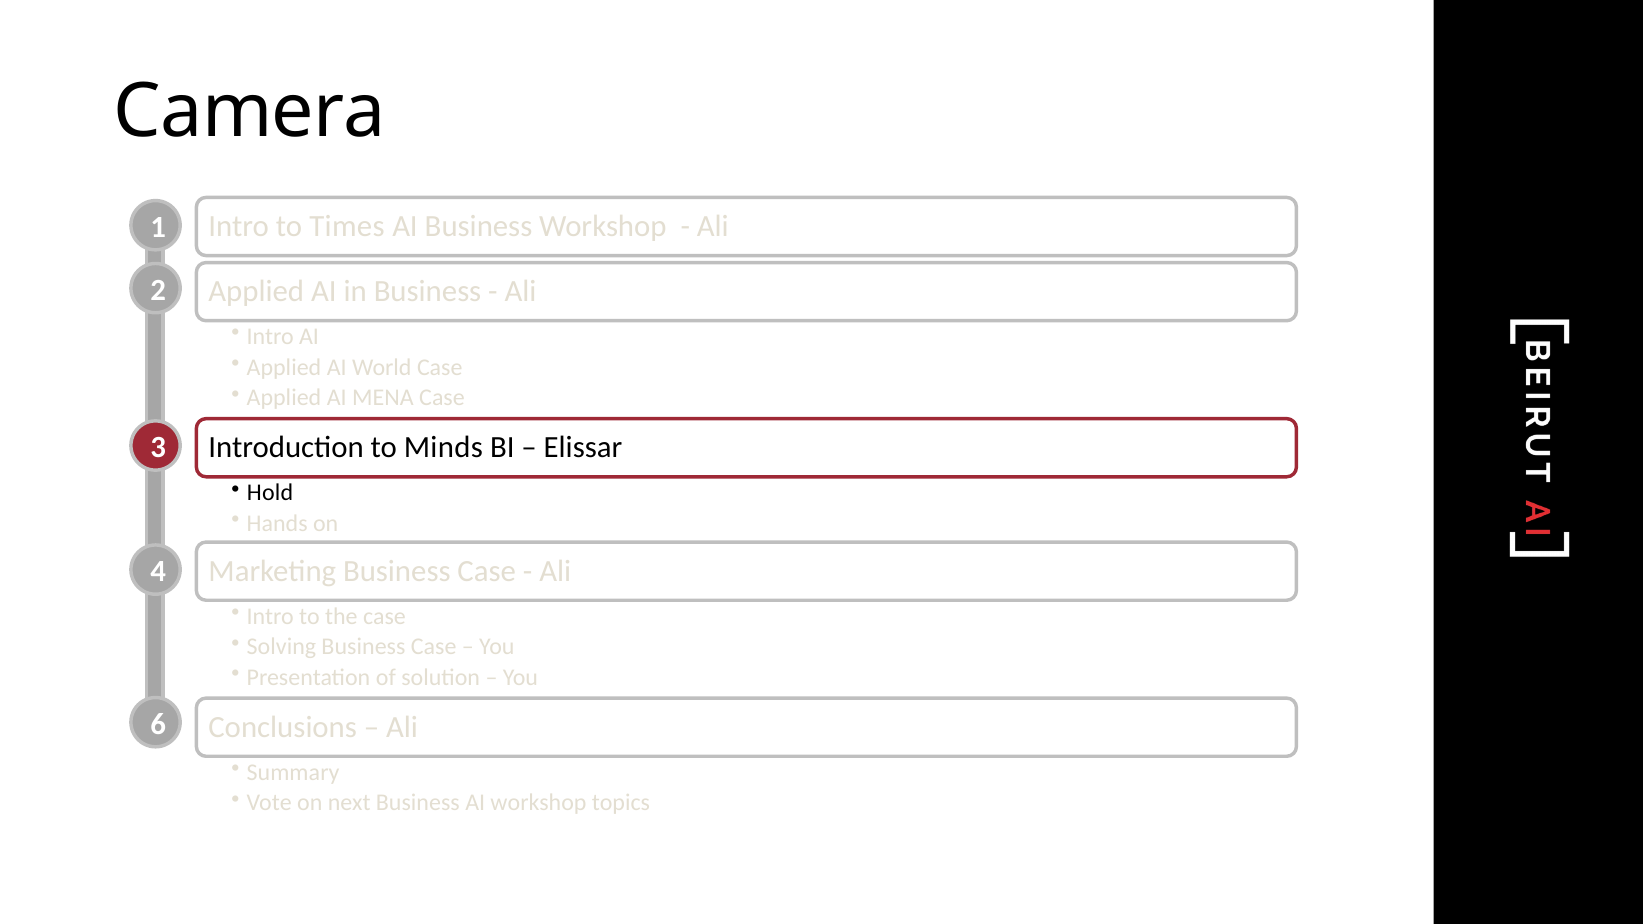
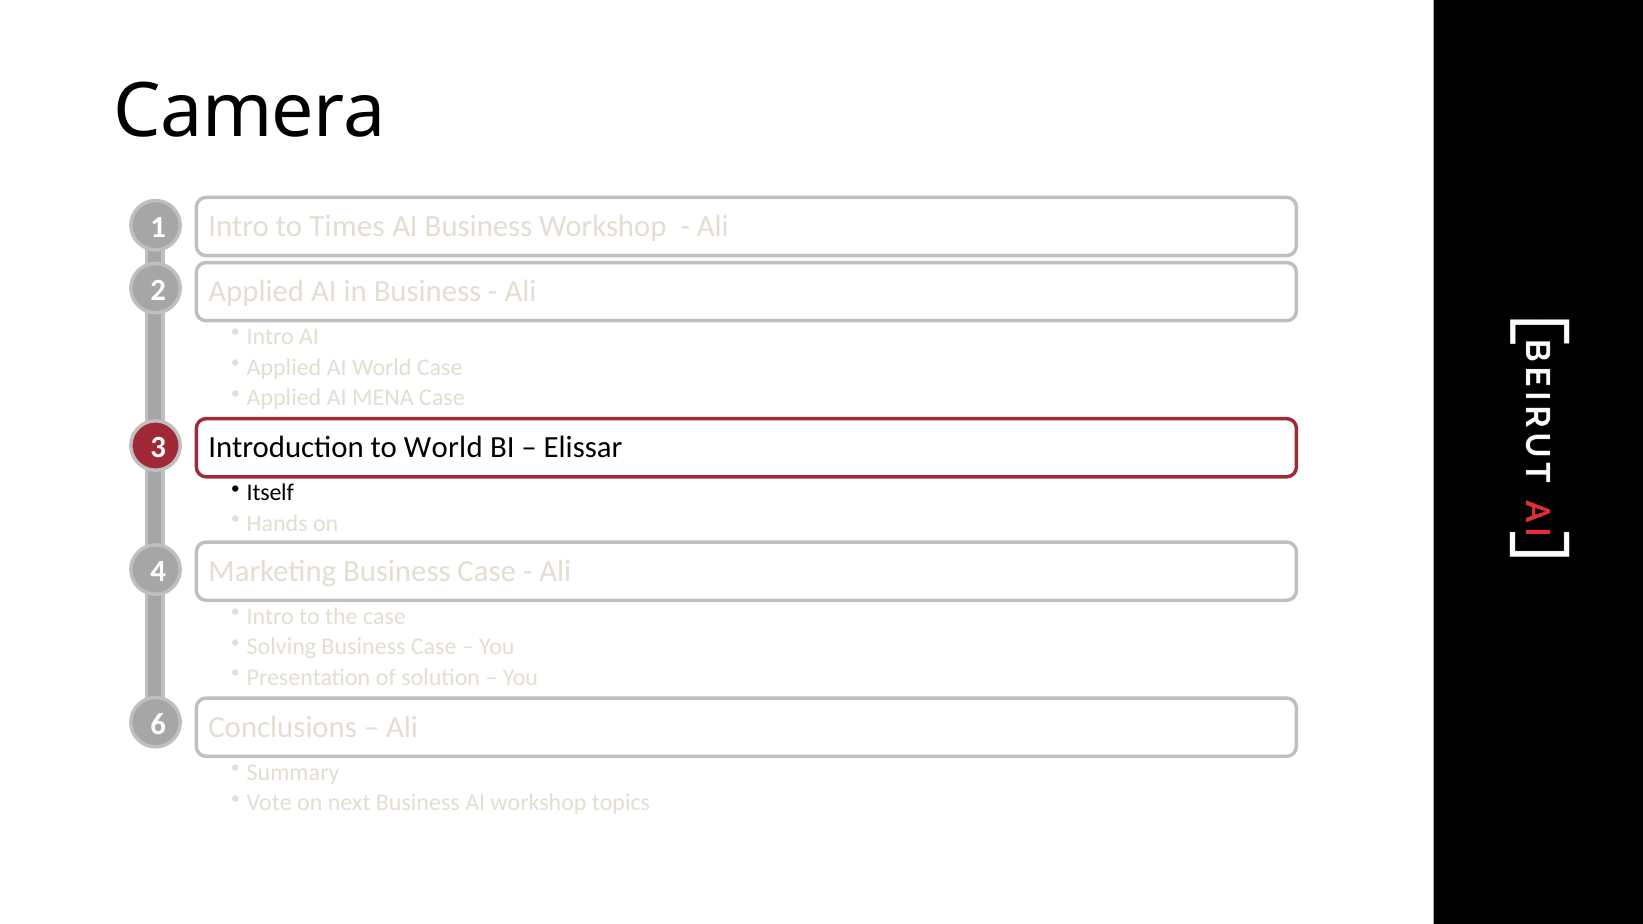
to Minds: Minds -> World (443, 448)
Hold: Hold -> Itself (270, 493)
